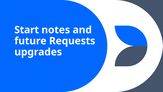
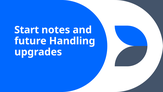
Requests: Requests -> Handling (72, 41)
